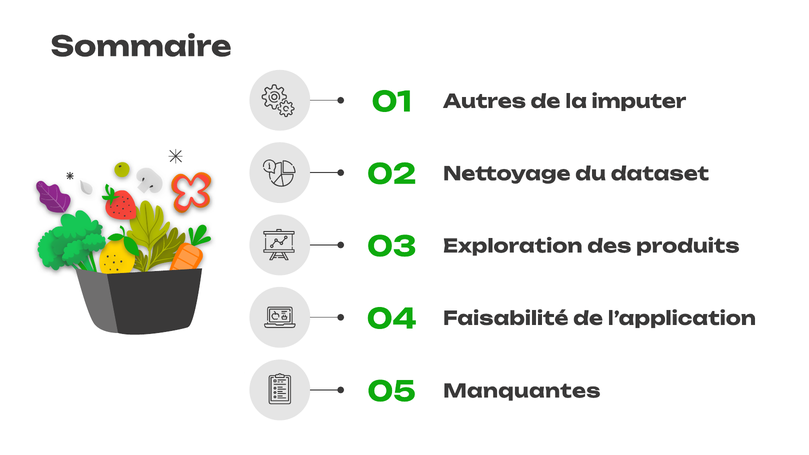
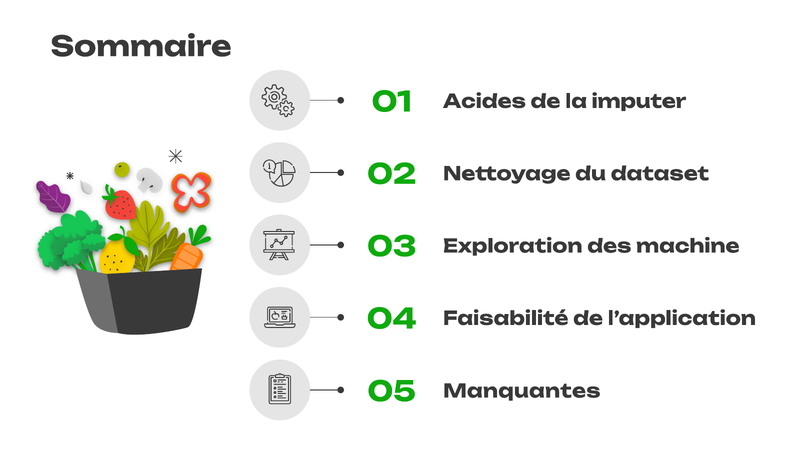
Autres: Autres -> Acides (484, 102)
produits: produits -> machine (688, 246)
